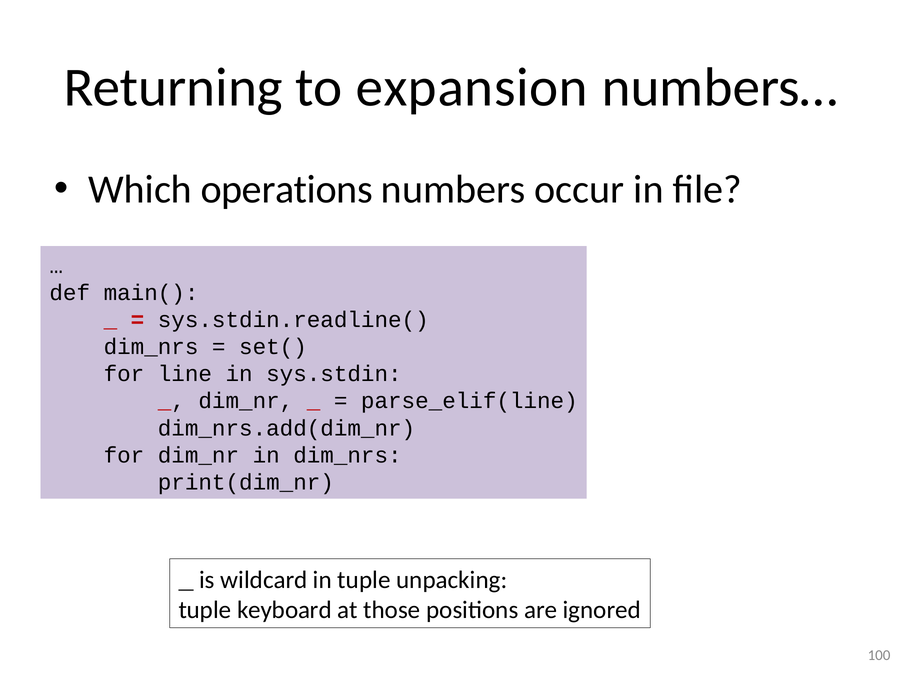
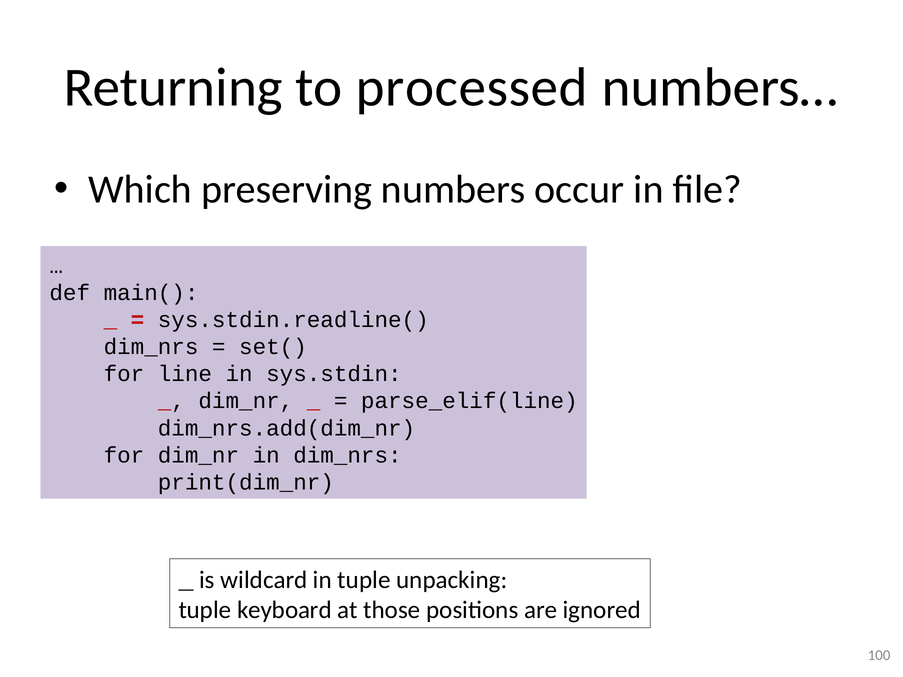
expansion: expansion -> processed (472, 87)
operations: operations -> preserving (287, 189)
